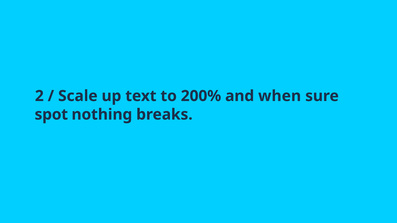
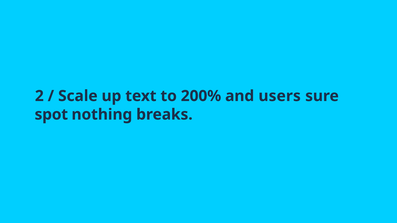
when: when -> users (280, 96)
